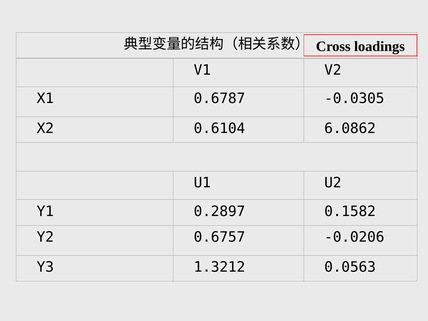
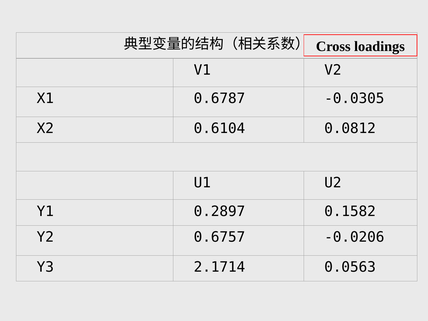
6.0862: 6.0862 -> 0.0812 (350, 129)
1.3212: 1.3212 -> 2.1714 (219, 267)
